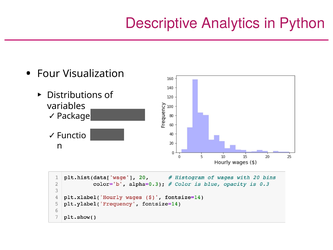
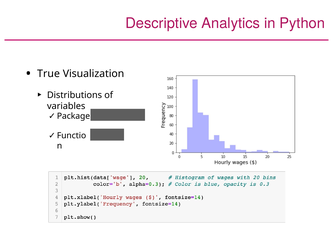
Four: Four -> True (49, 74)
